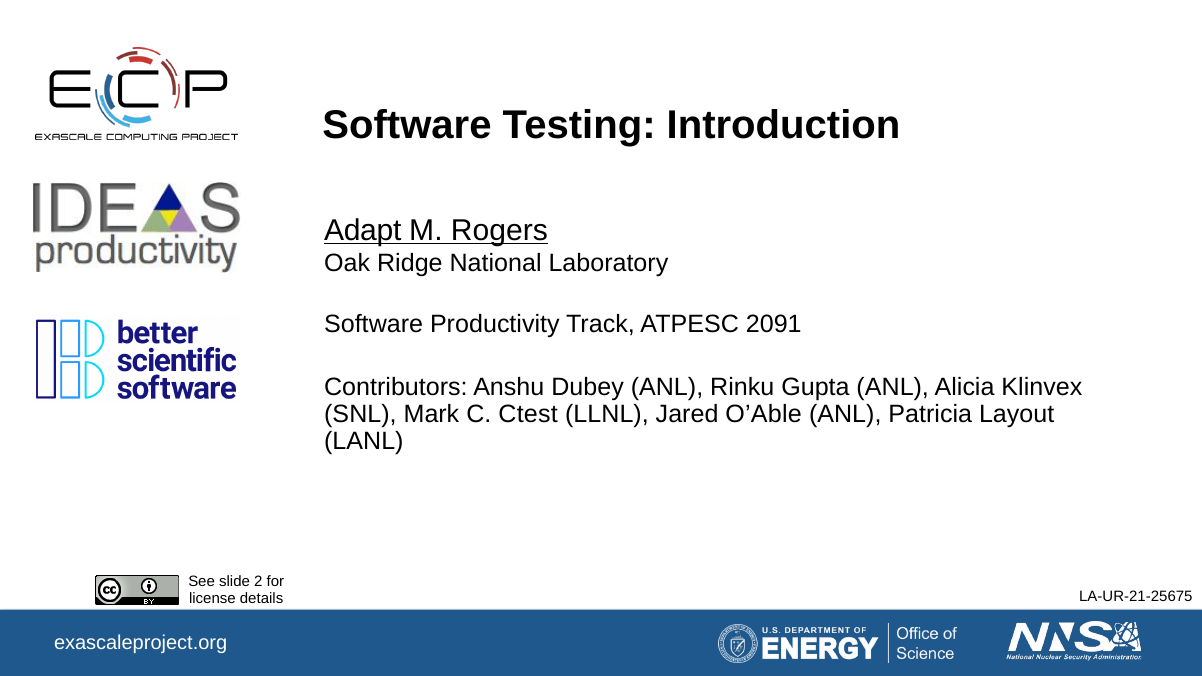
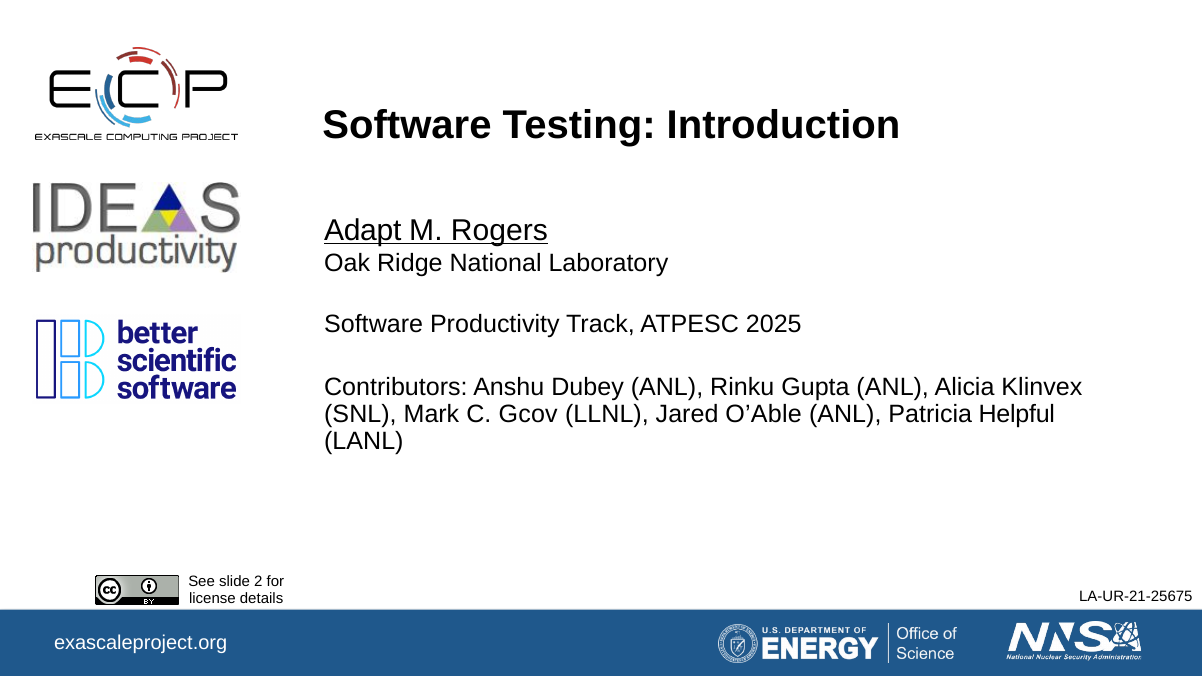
2091: 2091 -> 2025 (774, 325)
Ctest: Ctest -> Gcov (528, 414)
Layout: Layout -> Helpful (1017, 414)
